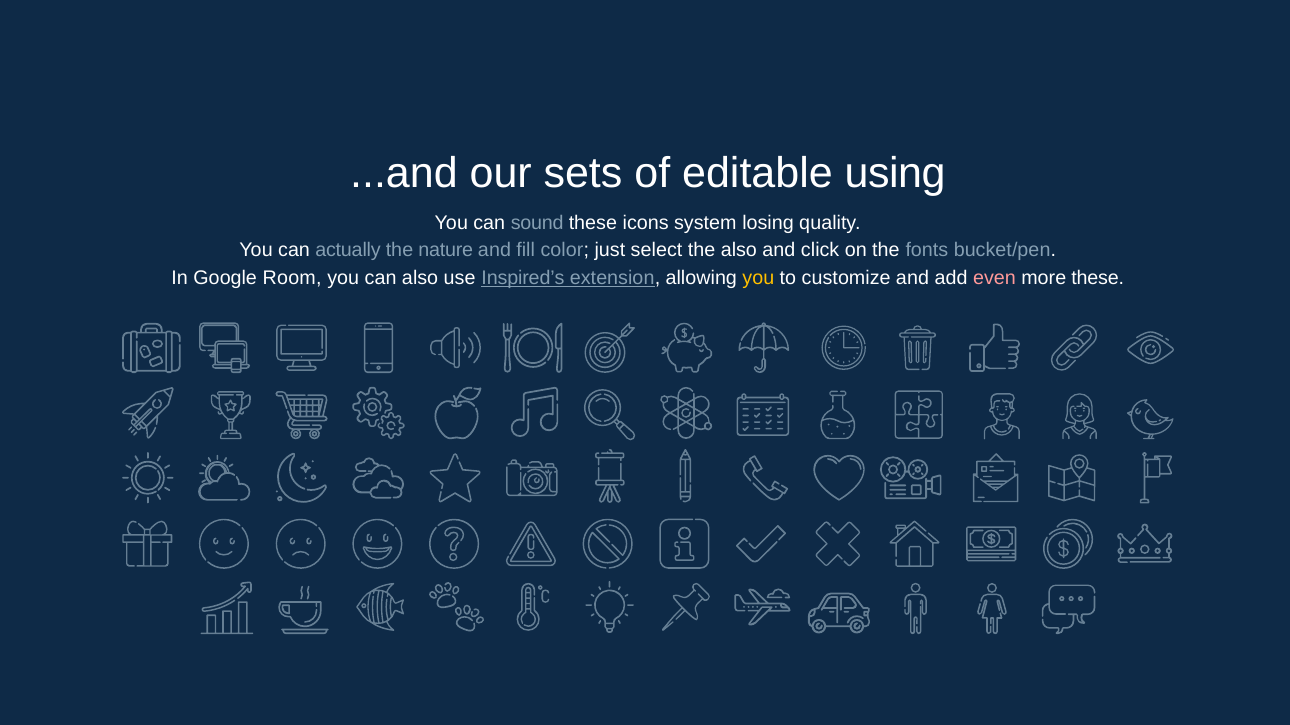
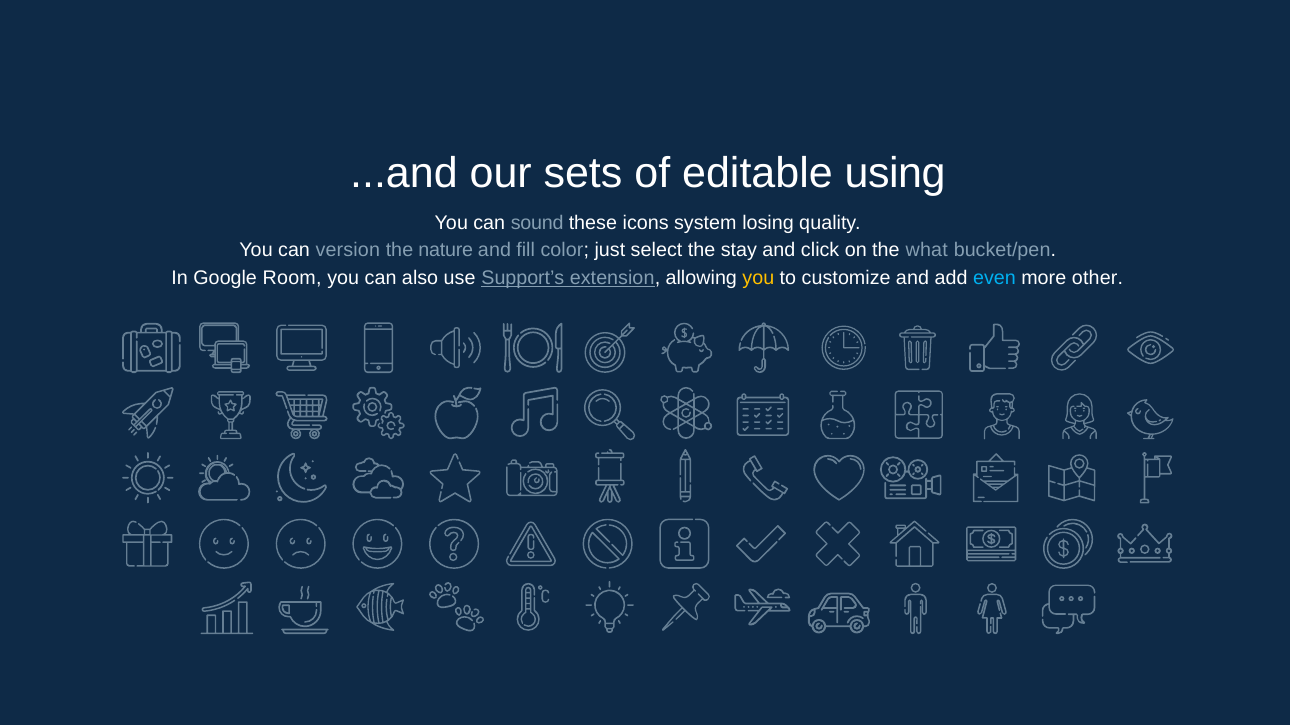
actually: actually -> version (348, 251)
the also: also -> stay (739, 251)
fonts: fonts -> what (927, 251)
Inspired’s: Inspired’s -> Support’s (523, 278)
even colour: pink -> light blue (994, 278)
more these: these -> other (1098, 278)
